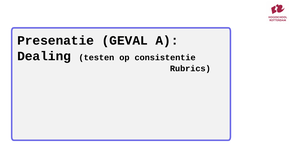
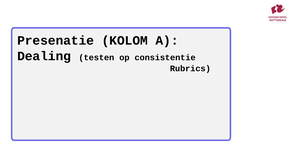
GEVAL: GEVAL -> KOLOM (125, 41)
